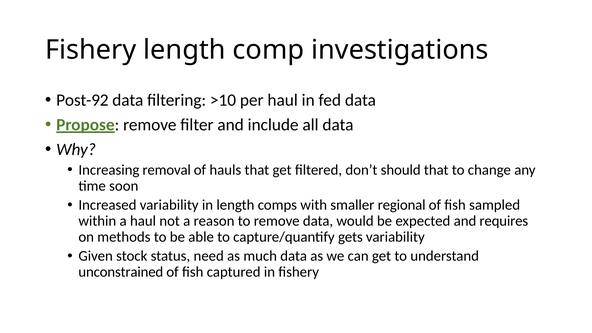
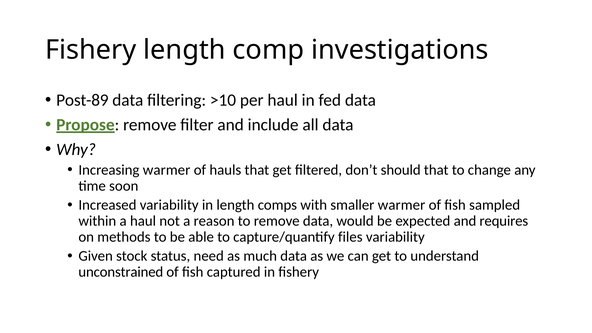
Post-92: Post-92 -> Post-89 (82, 100)
Increasing removal: removal -> warmer (167, 170)
smaller regional: regional -> warmer (402, 205)
gets: gets -> files (350, 237)
